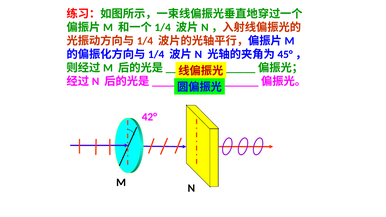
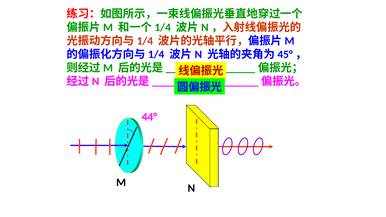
42°: 42° -> 44° (149, 117)
